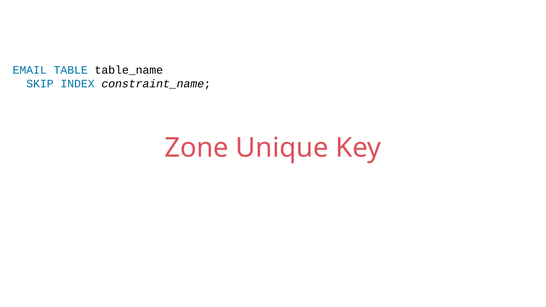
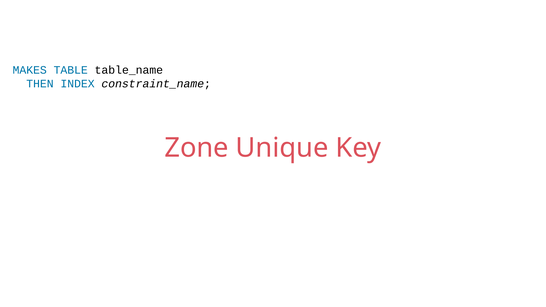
EMAIL: EMAIL -> MAKES (30, 70)
SKIP: SKIP -> THEN (40, 84)
